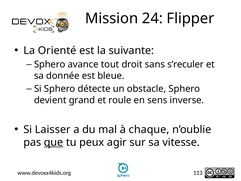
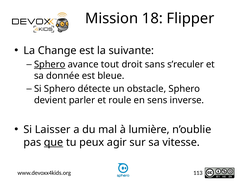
24: 24 -> 18 (152, 18)
Orienté: Orienté -> Change (57, 51)
Sphero underline: none -> present (50, 64)
grand: grand -> parler (82, 100)
chaque: chaque -> lumière (149, 129)
